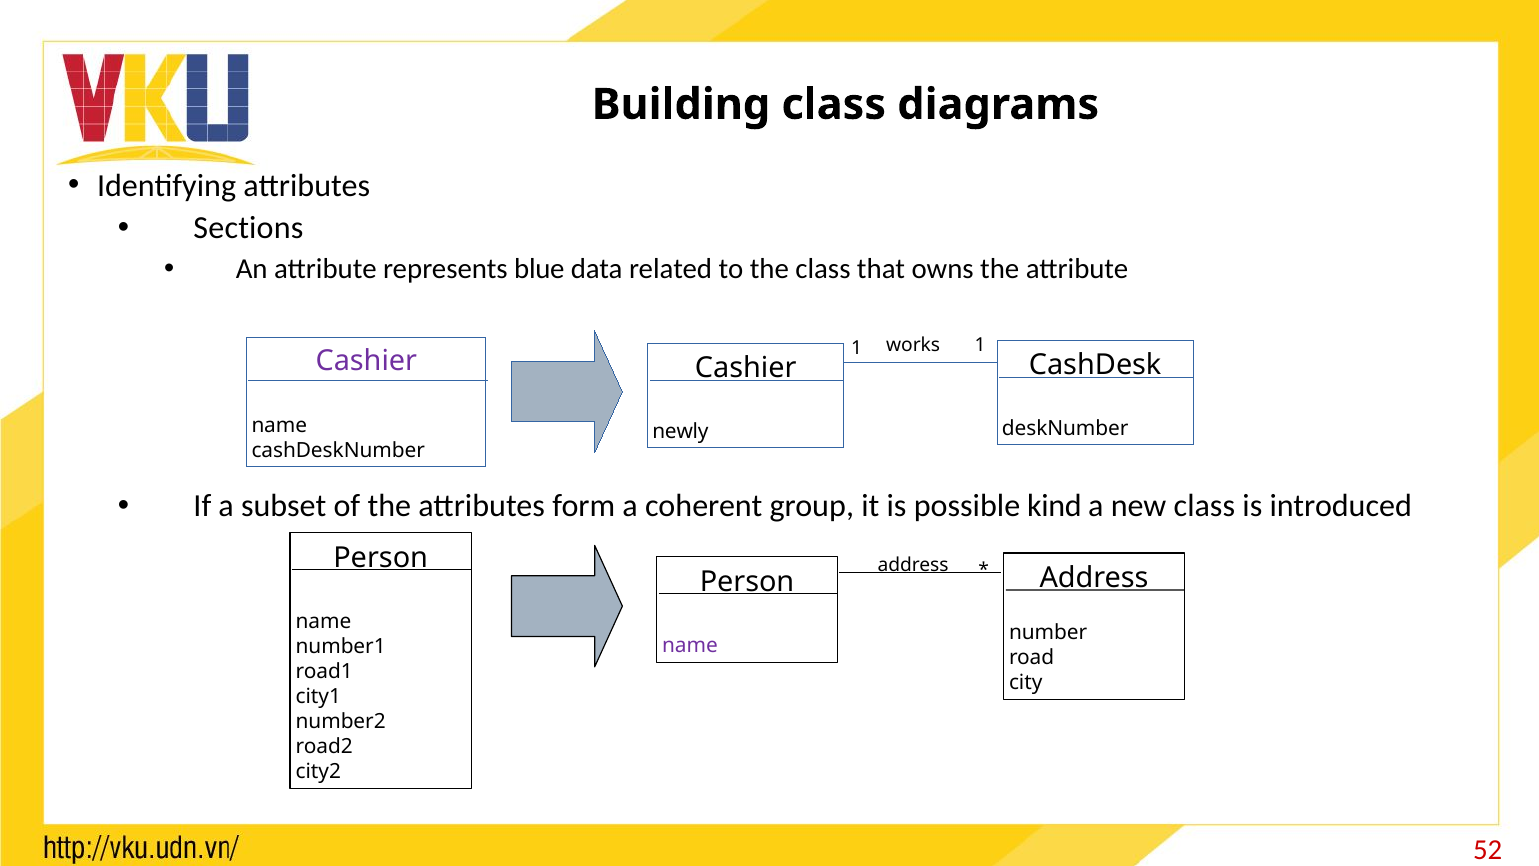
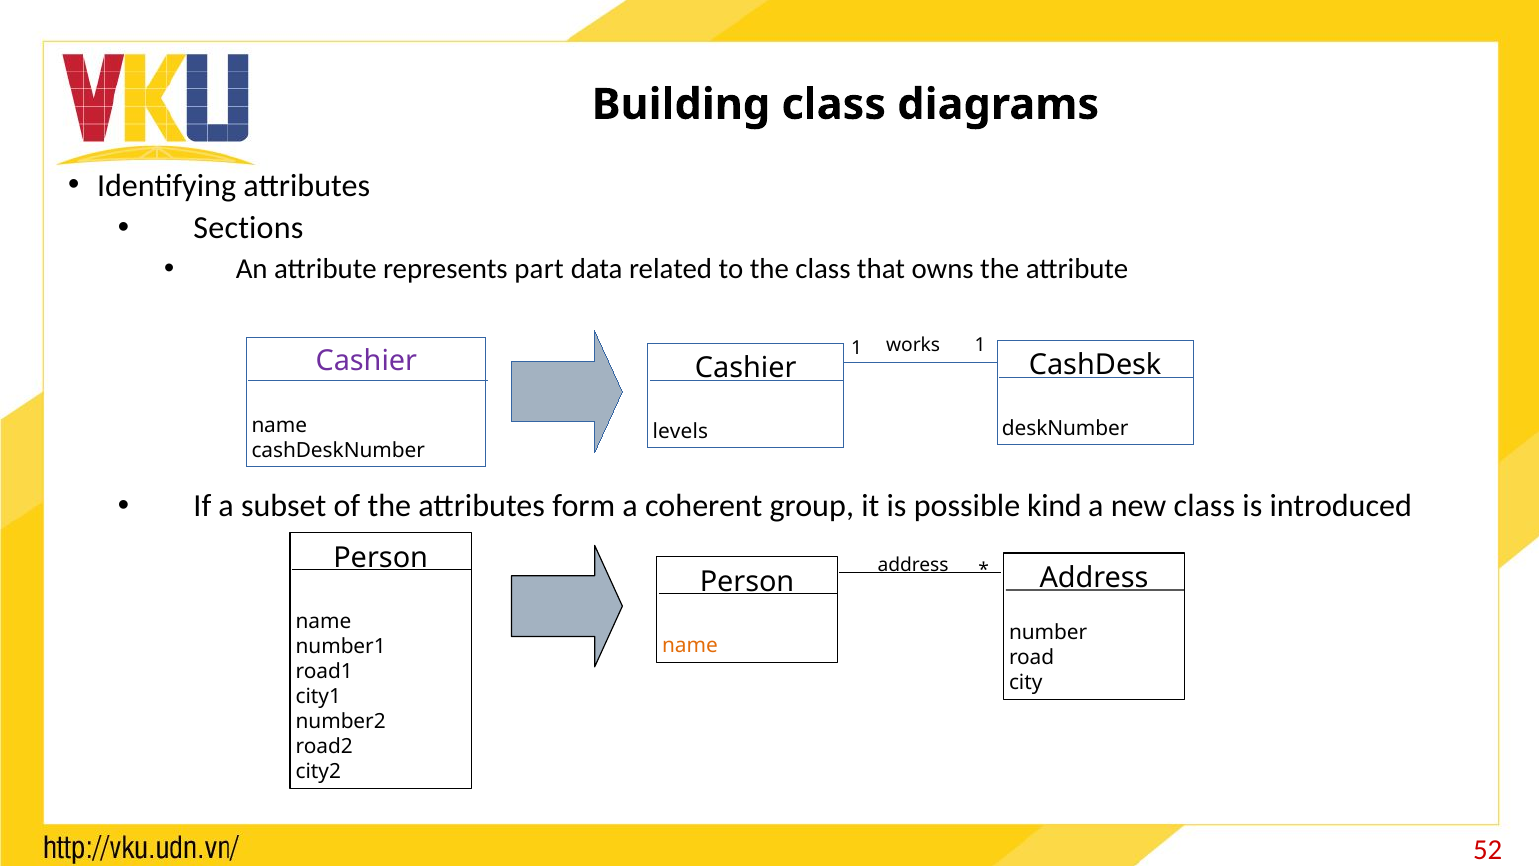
blue: blue -> part (539, 269)
newly: newly -> levels (680, 431)
name colour: purple -> orange (690, 645)
